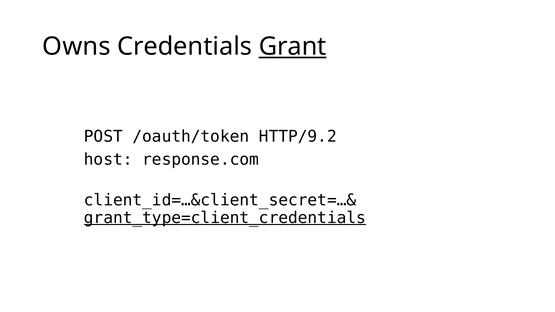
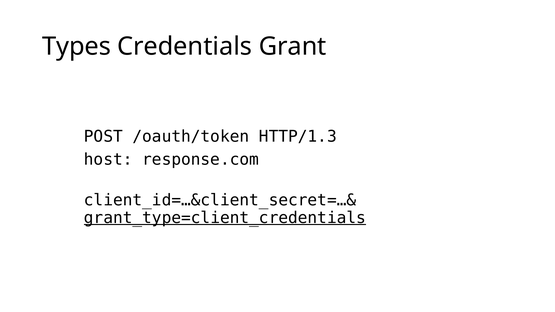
Owns: Owns -> Types (77, 47)
Grant underline: present -> none (293, 47)
HTTP/9.2: HTTP/9.2 -> HTTP/1.3 (298, 136)
